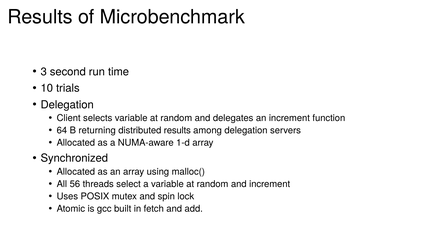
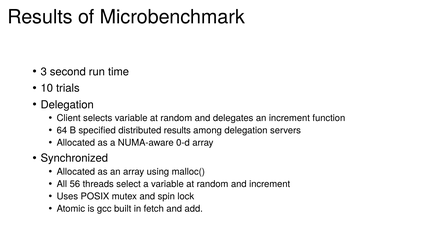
returning: returning -> specified (97, 130)
1-d: 1-d -> 0-d (183, 143)
